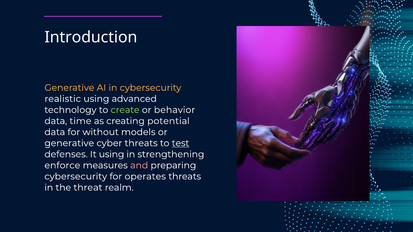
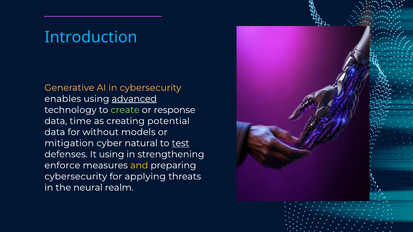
Introduction colour: white -> light blue (91, 37)
realistic: realistic -> enables (63, 99)
advanced underline: none -> present (134, 99)
behavior: behavior -> response (175, 110)
generative: generative -> mitigation (69, 143)
cyber threats: threats -> natural (141, 143)
and colour: pink -> yellow (139, 166)
operates: operates -> applying (145, 177)
threat: threat -> neural (88, 188)
